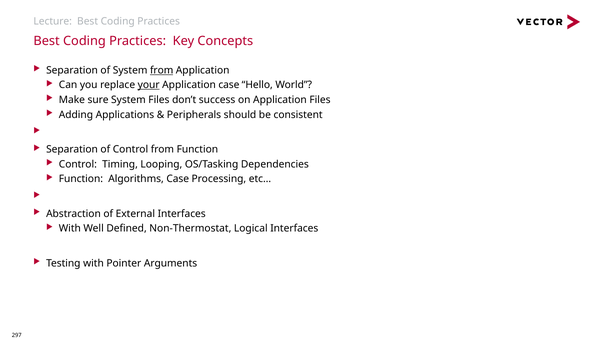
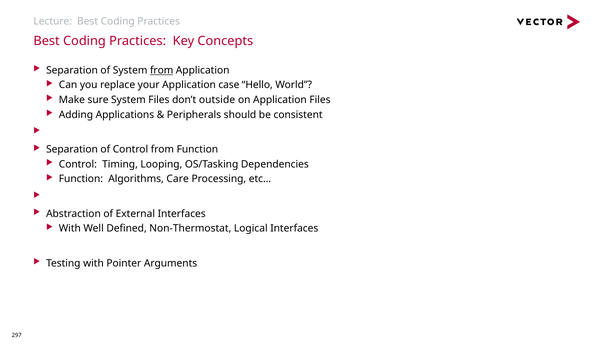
your underline: present -> none (149, 85)
success: success -> outside (217, 100)
Algorithms Case: Case -> Care (178, 179)
